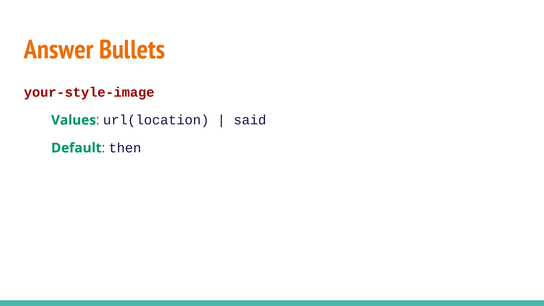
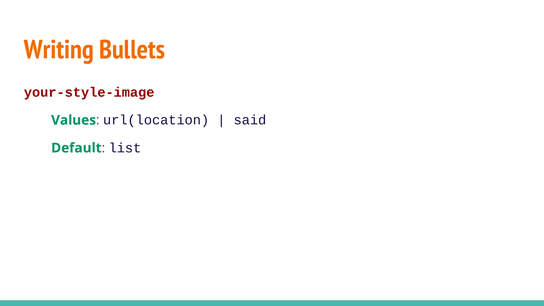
Answer: Answer -> Writing (59, 50)
then: then -> list (125, 148)
